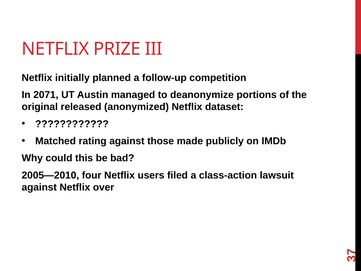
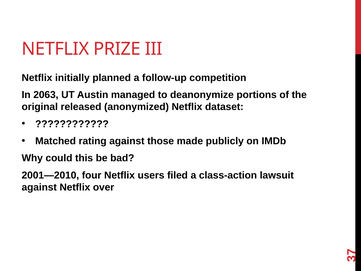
2071: 2071 -> 2063 (46, 95)
2005—2010: 2005—2010 -> 2001—2010 (50, 175)
